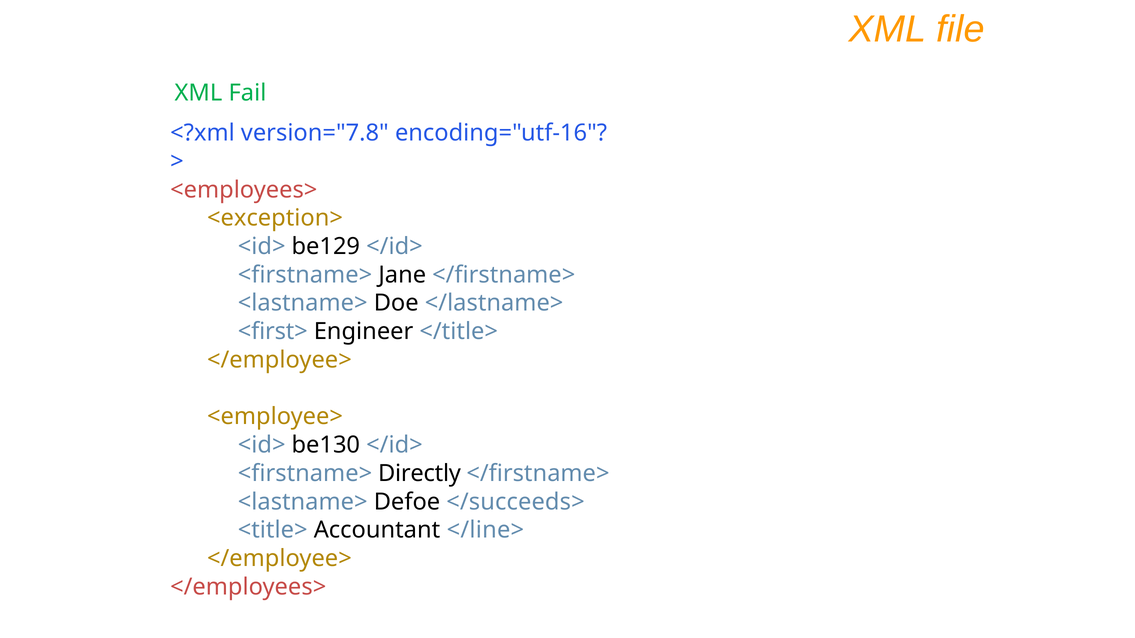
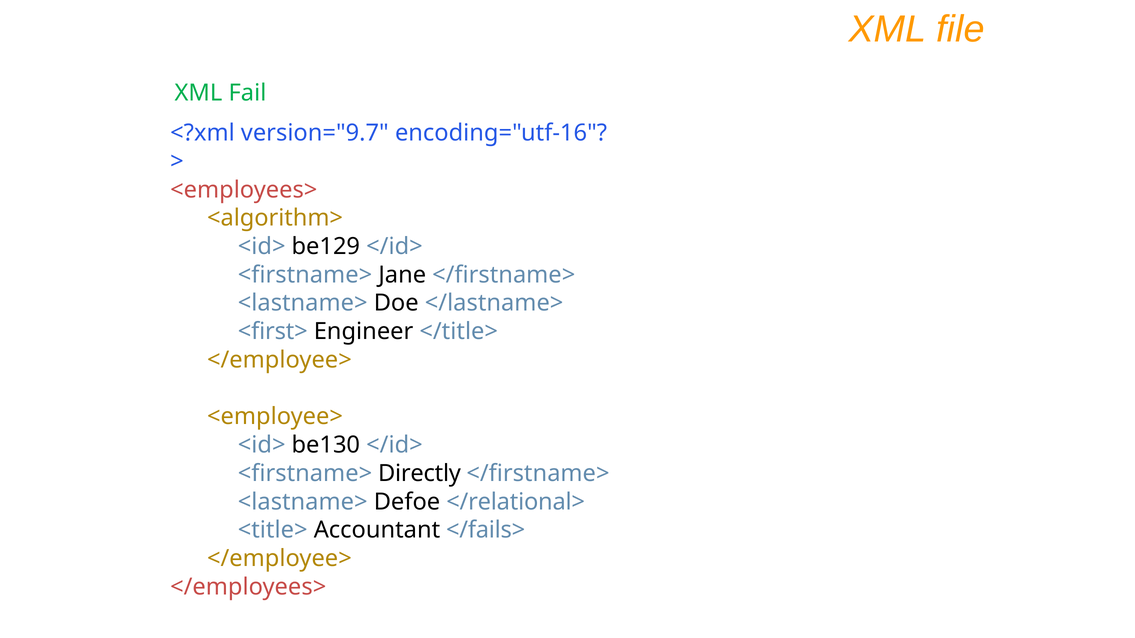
version="7.8: version="7.8 -> version="9.7 (315, 133)
<exception>: <exception> -> <algorithm> (275, 218)
</succeeds>: </succeeds> -> </relational> (516, 502)
</line>: </line> -> </fails> (486, 530)
